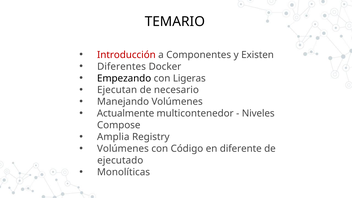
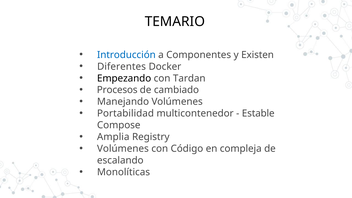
Introducción colour: red -> blue (126, 55)
Ligeras: Ligeras -> Tardan (189, 78)
Ejecutan: Ejecutan -> Procesos (117, 90)
necesario: necesario -> cambiado (176, 90)
Actualmente: Actualmente -> Portabilidad (125, 113)
Niveles: Niveles -> Estable (258, 113)
diferente: diferente -> compleja (241, 149)
ejecutado: ejecutado -> escalando (120, 160)
